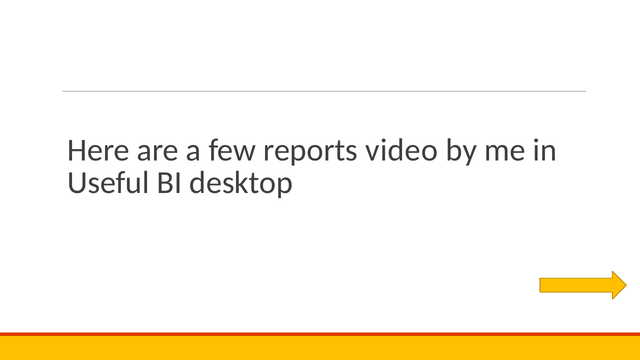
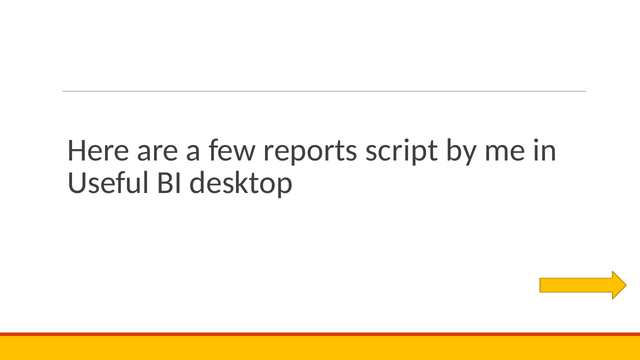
video: video -> script (402, 150)
